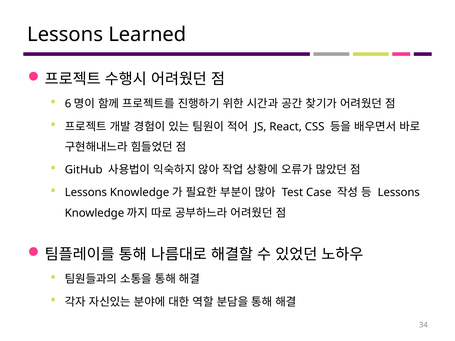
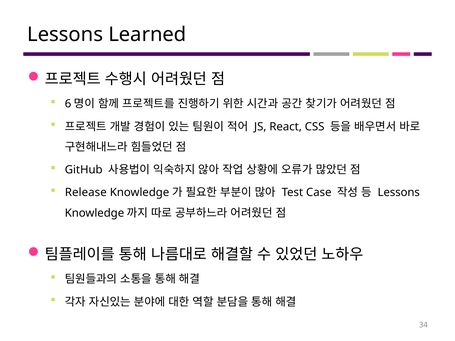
Lessons: Lessons -> Release (86, 193)
